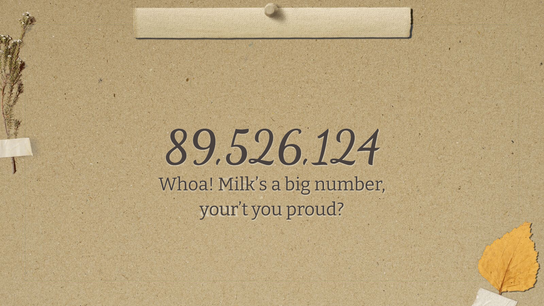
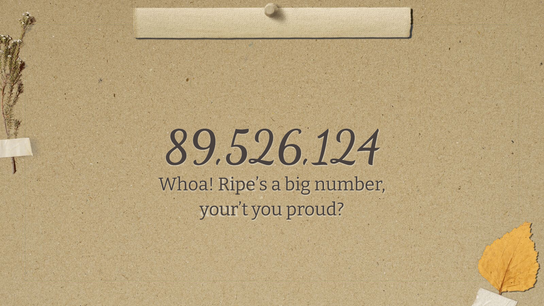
Milk’s: Milk’s -> Ripe’s (243, 184)
